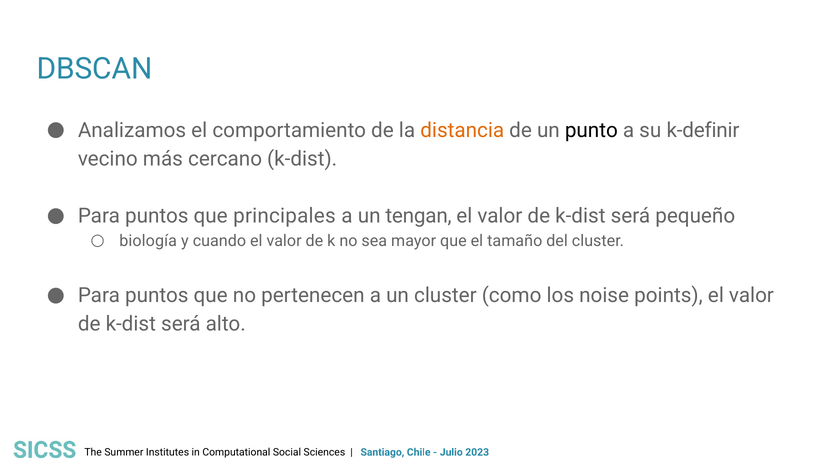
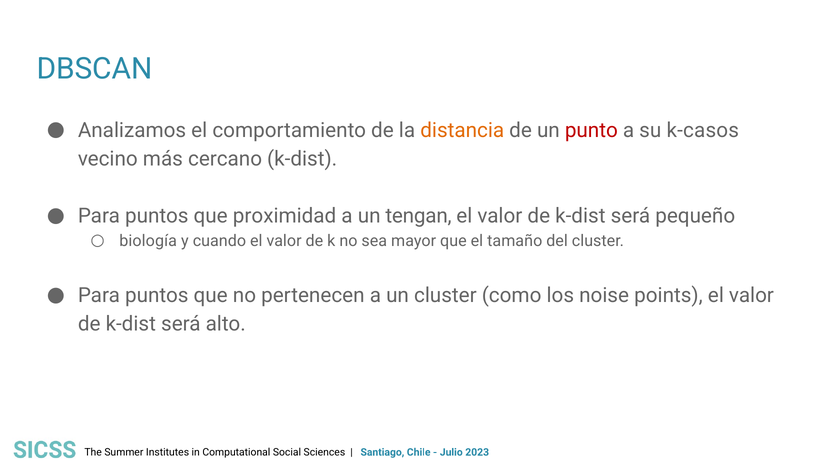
punto colour: black -> red (591, 130)
k-definir: k-definir -> k-casos (703, 130)
principales: principales -> proximidad (285, 216)
